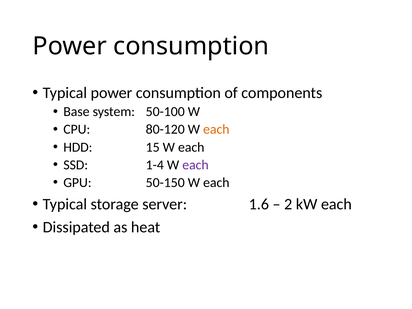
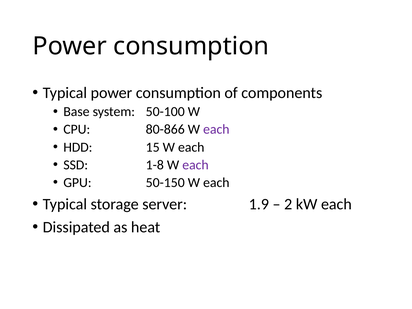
80-120: 80-120 -> 80-866 (165, 129)
each colour: orange -> purple (216, 129)
1-4: 1-4 -> 1-8 (155, 165)
1.6: 1.6 -> 1.9 (259, 204)
